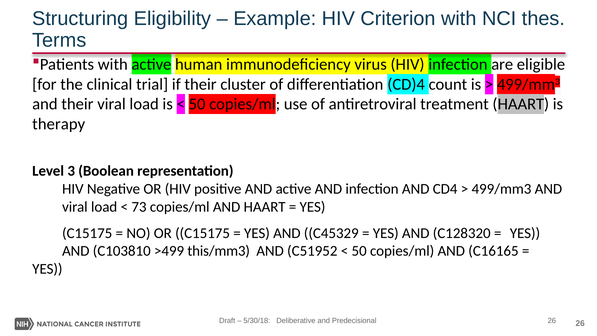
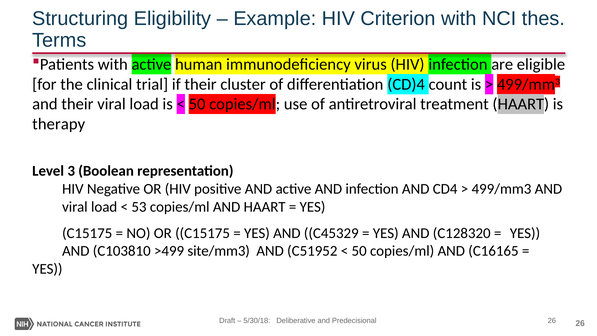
73: 73 -> 53 (139, 207)
this/mm3: this/mm3 -> site/mm3 (219, 251)
